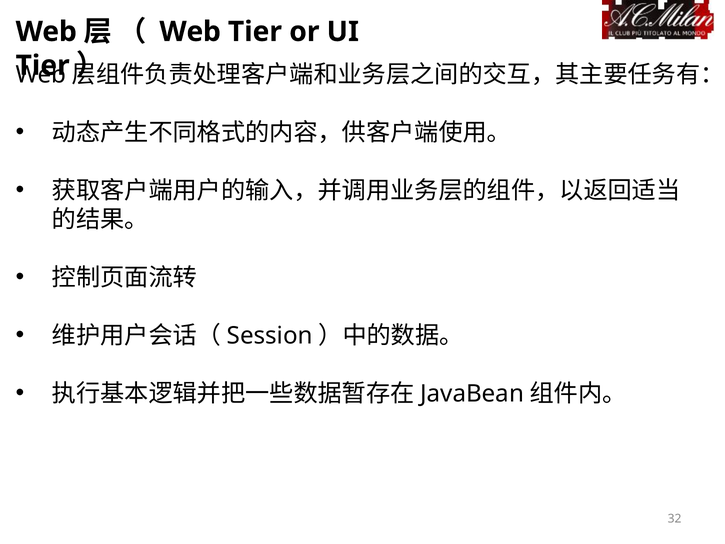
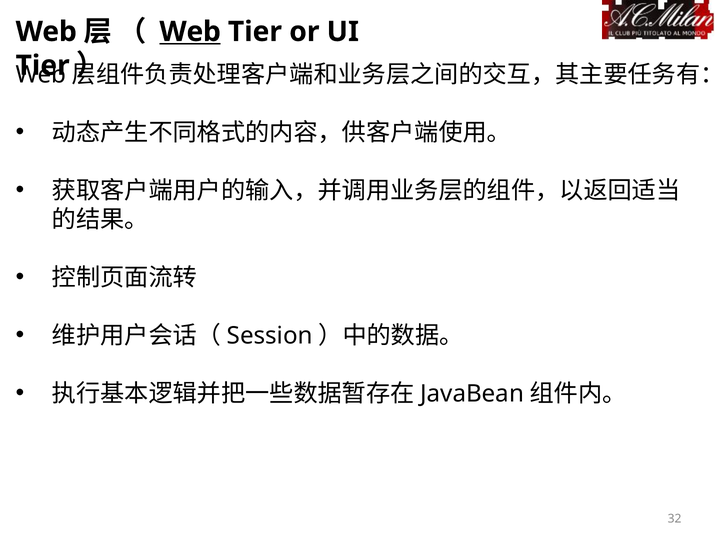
Web underline: none -> present (190, 32)
